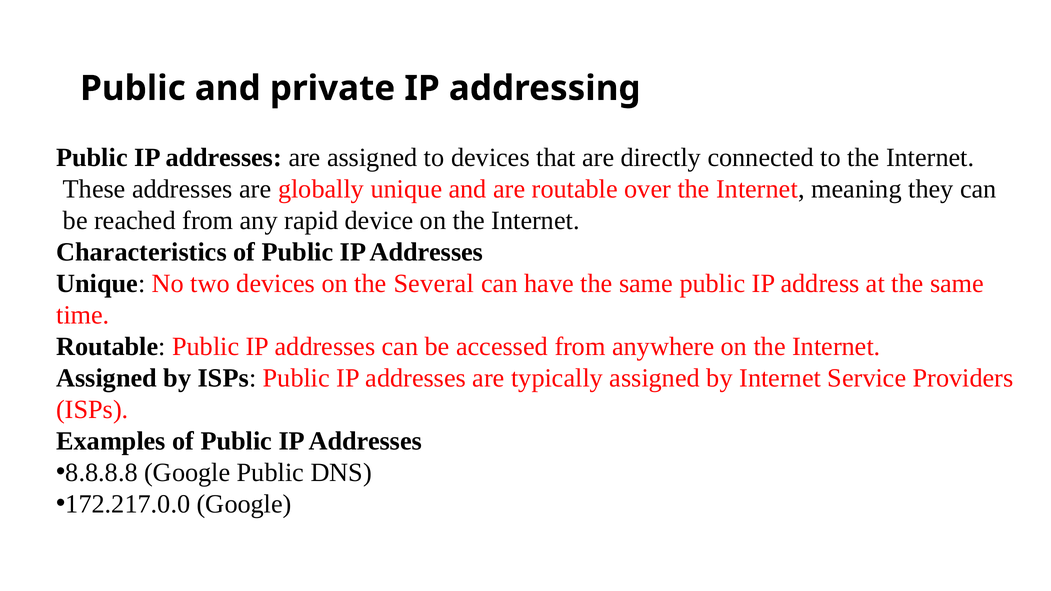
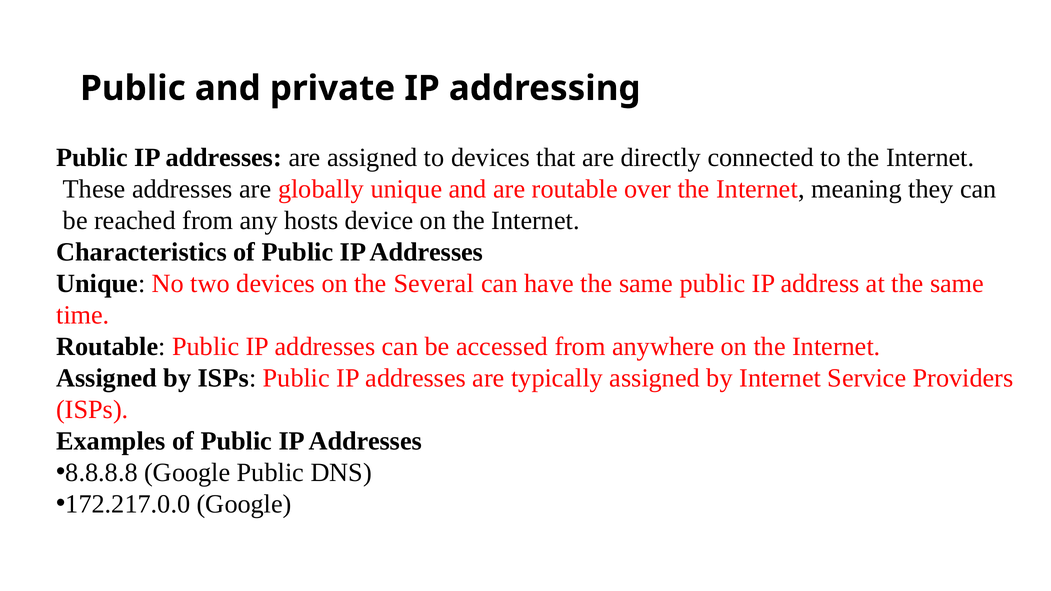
rapid: rapid -> hosts (311, 221)
